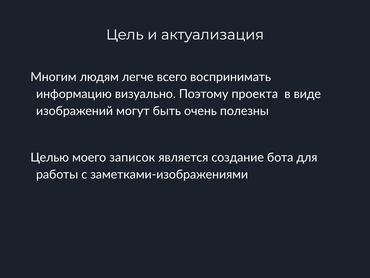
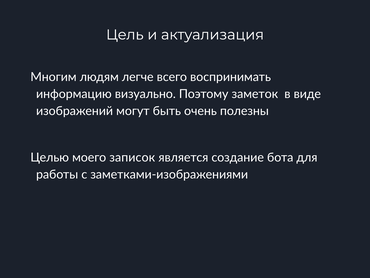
проекта: проекта -> заметок (255, 94)
